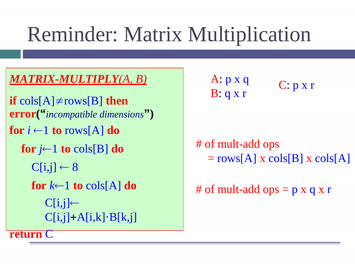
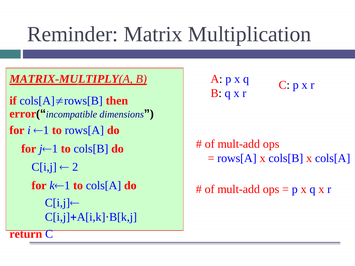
8: 8 -> 2 (75, 167)
